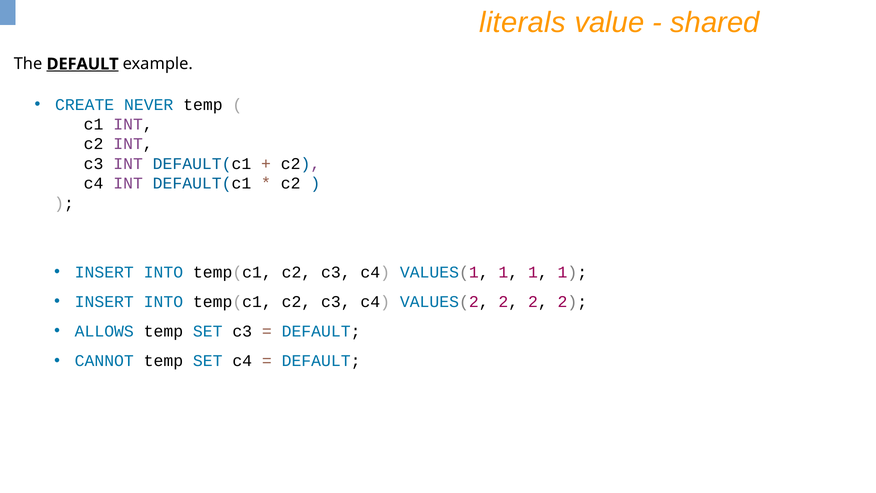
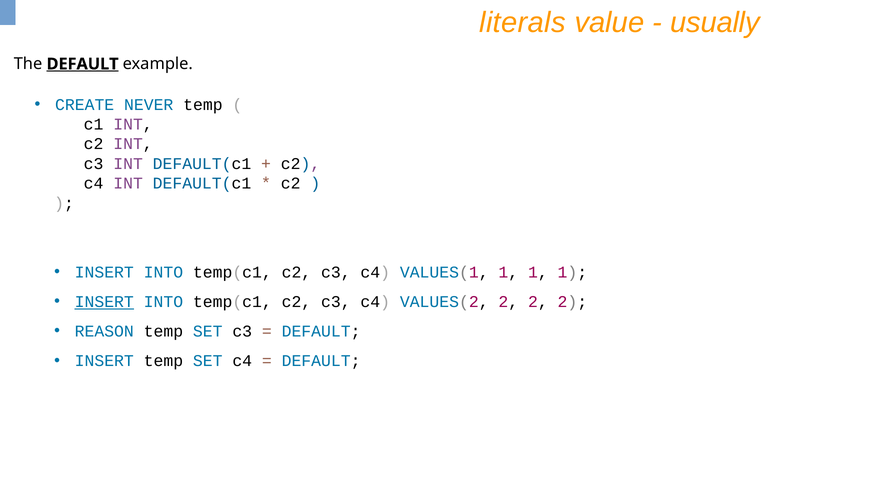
shared: shared -> usually (715, 23)
INSERT underline: none -> present (104, 302)
ALLOWS: ALLOWS -> REASON (104, 331)
CANNOT: CANNOT -> INSERT (104, 361)
